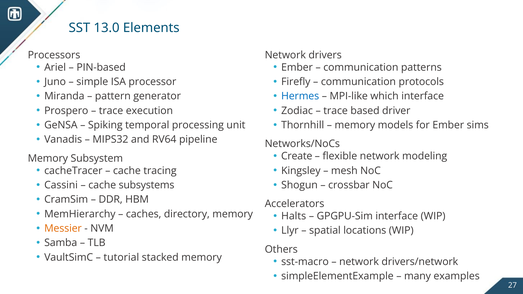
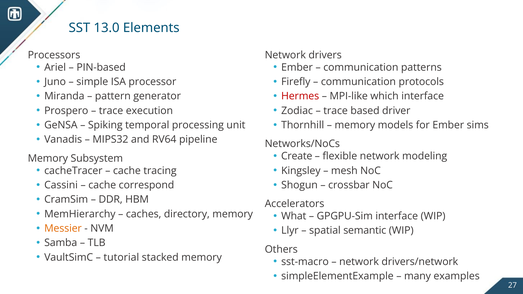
Hermes colour: blue -> red (300, 96)
subsystems: subsystems -> correspond (146, 185)
Halts: Halts -> What (294, 216)
locations: locations -> semantic (365, 231)
